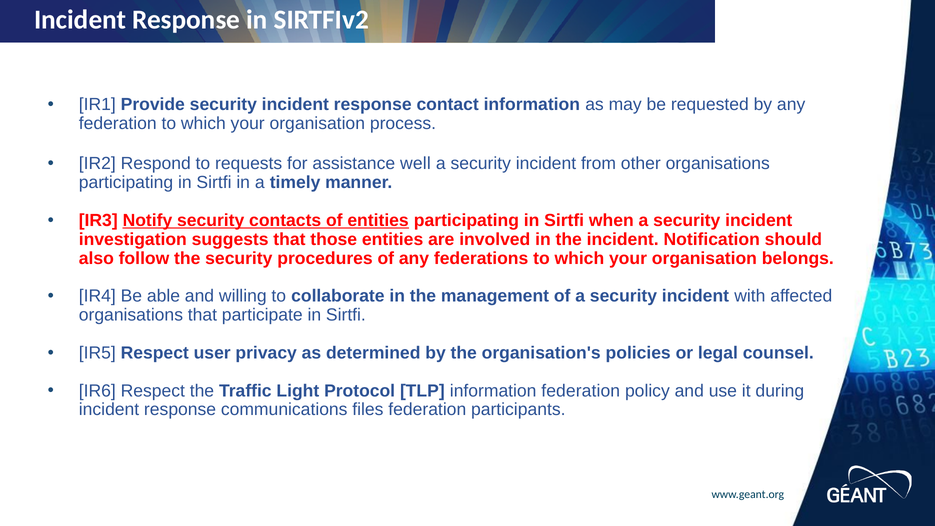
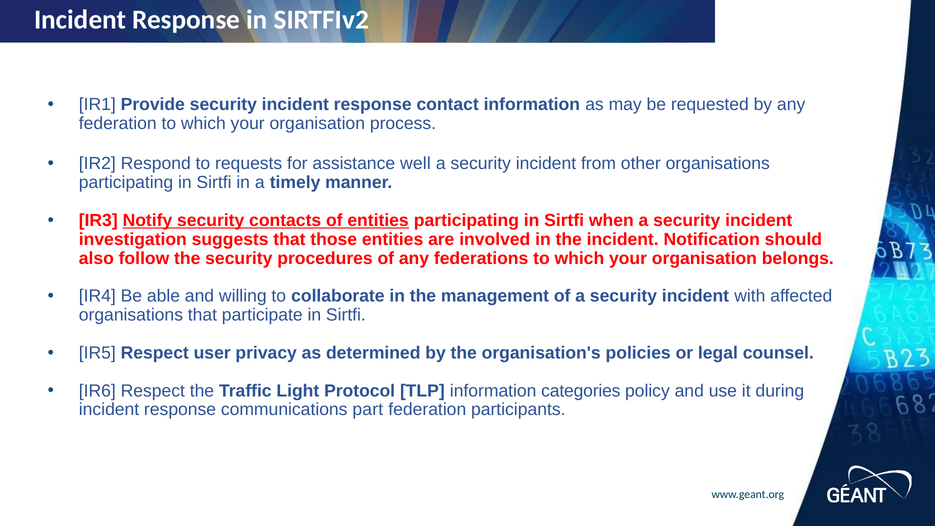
information federation: federation -> categories (581, 391)
files: files -> part (368, 410)
